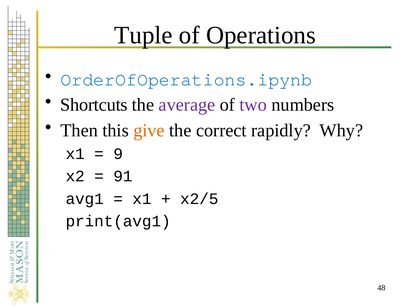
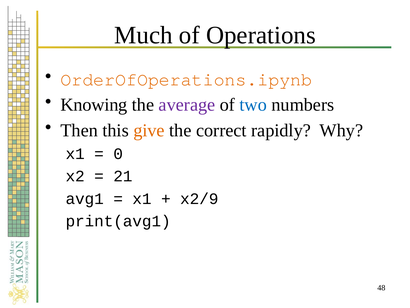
Tuple: Tuple -> Much (143, 35)
OrderOfOperations.ipynb colour: blue -> orange (186, 79)
Shortcuts: Shortcuts -> Knowing (94, 105)
two colour: purple -> blue (253, 105)
9: 9 -> 0 (118, 154)
91: 91 -> 21 (123, 176)
x2/5: x2/5 -> x2/9 (199, 198)
